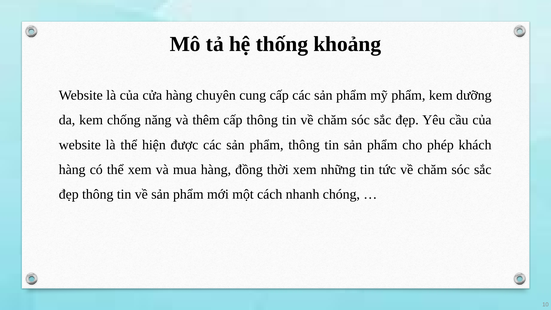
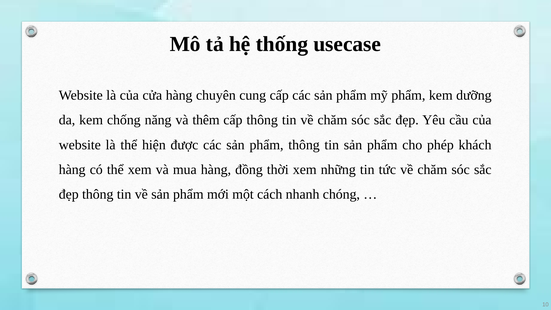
khoảng: khoảng -> usecase (347, 44)
